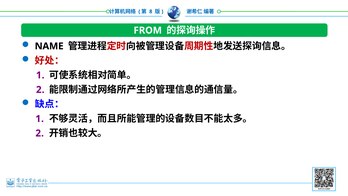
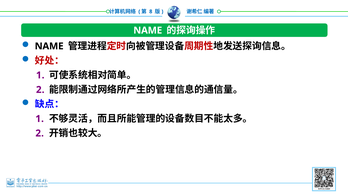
FROM: FROM -> NAME (148, 30)
